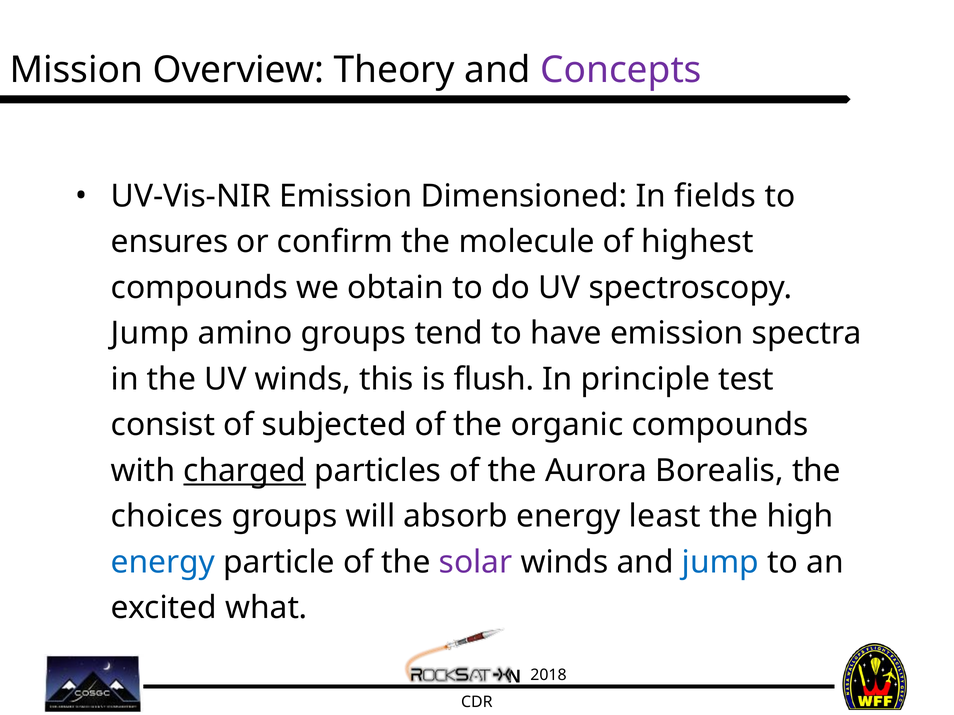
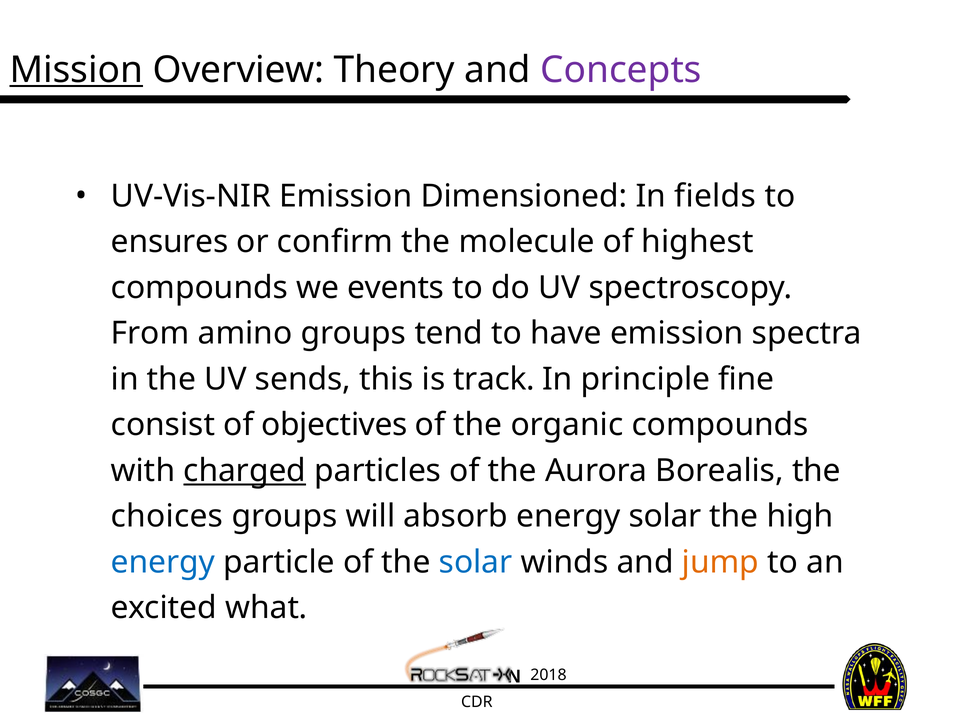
Mission underline: none -> present (76, 70)
obtain: obtain -> events (396, 288)
Jump: Jump -> From (150, 334)
UV winds: winds -> sends (303, 379)
flush: flush -> track (494, 379)
test: test -> fine (746, 379)
subjected: subjected -> objectives (334, 425)
energy least: least -> solar (665, 517)
solar colour: purple -> blue (476, 563)
jump colour: blue -> orange (720, 563)
